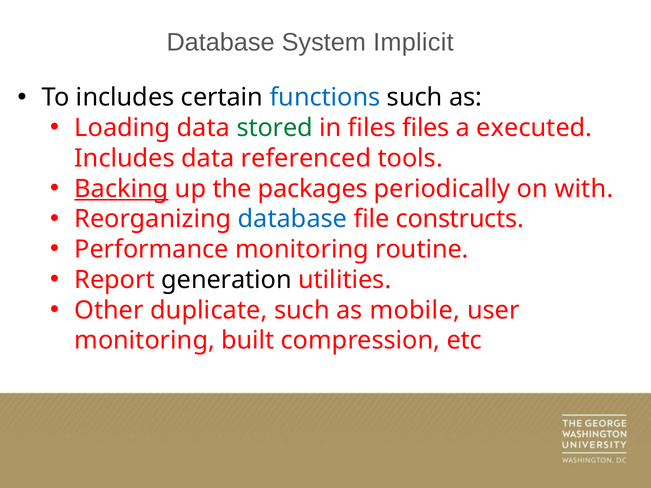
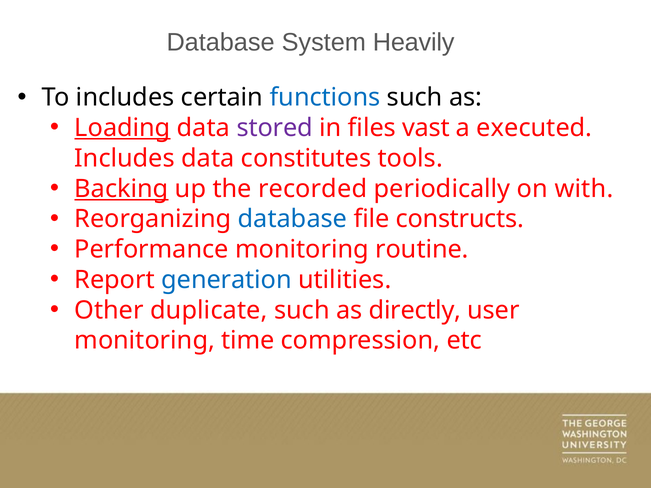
Implicit: Implicit -> Heavily (414, 42)
Loading underline: none -> present (122, 128)
stored colour: green -> purple (275, 128)
files files: files -> vast (426, 128)
referenced: referenced -> constitutes (306, 158)
packages: packages -> recorded (313, 189)
generation colour: black -> blue (227, 280)
mobile: mobile -> directly (415, 310)
built: built -> time (248, 341)
